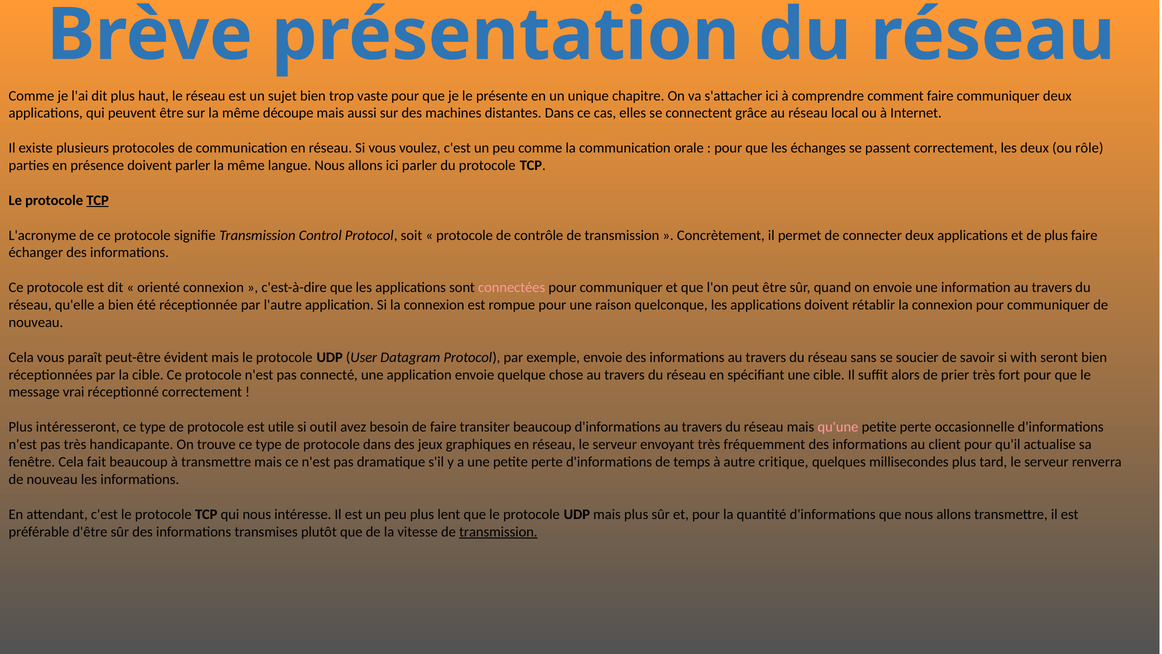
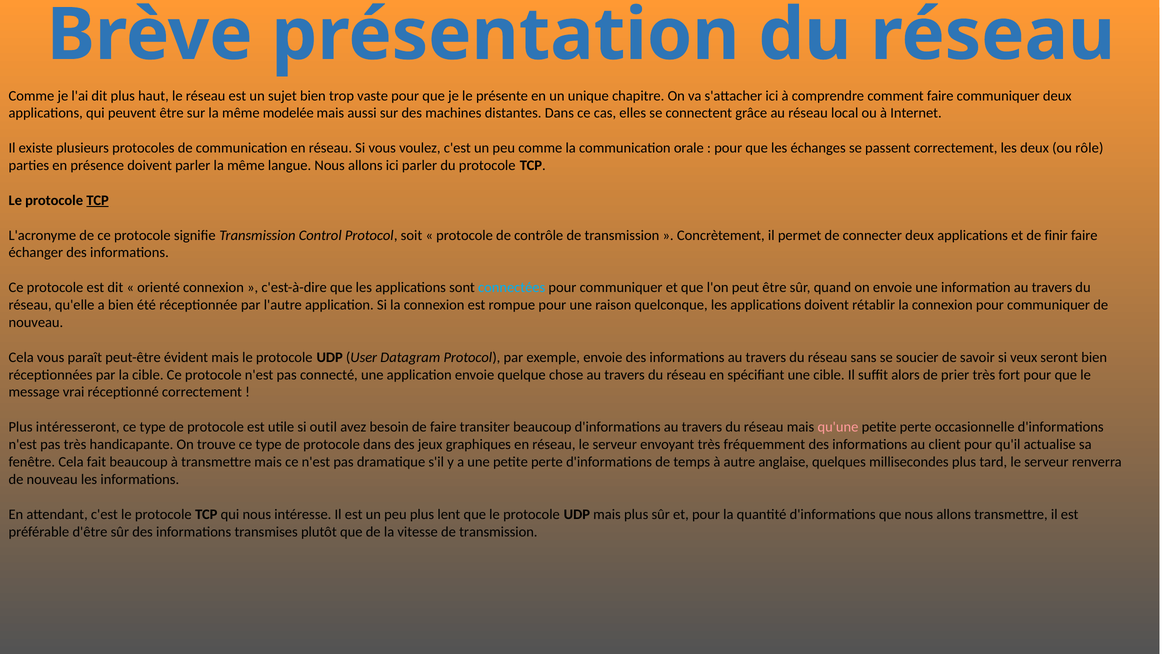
découpe: découpe -> modelée (288, 113)
de plus: plus -> finir (1056, 235)
connectées colour: pink -> light blue (512, 287)
with: with -> veux (1024, 357)
critique: critique -> anglaise (784, 462)
transmission underline: present -> none (498, 531)
